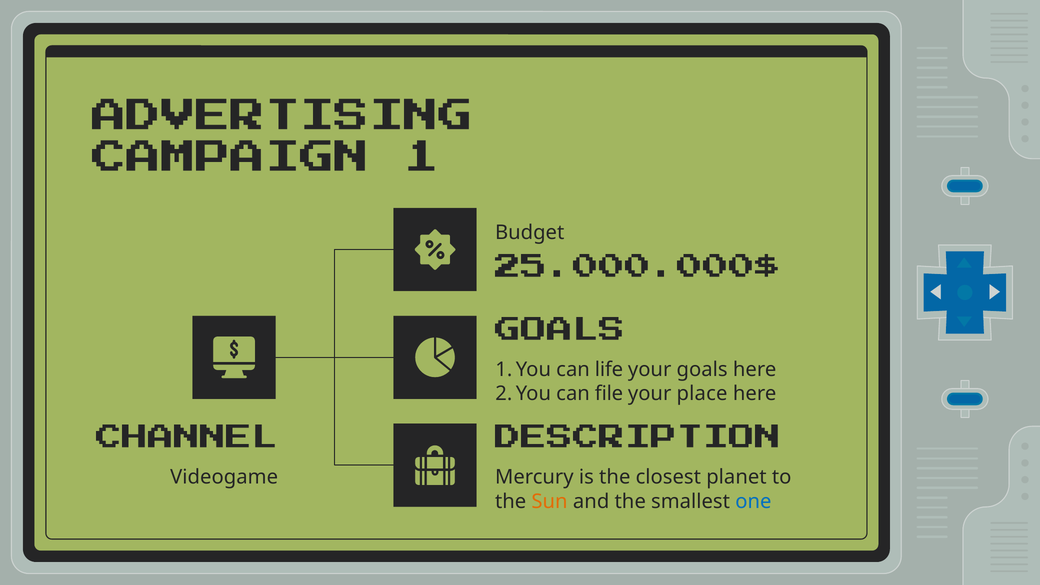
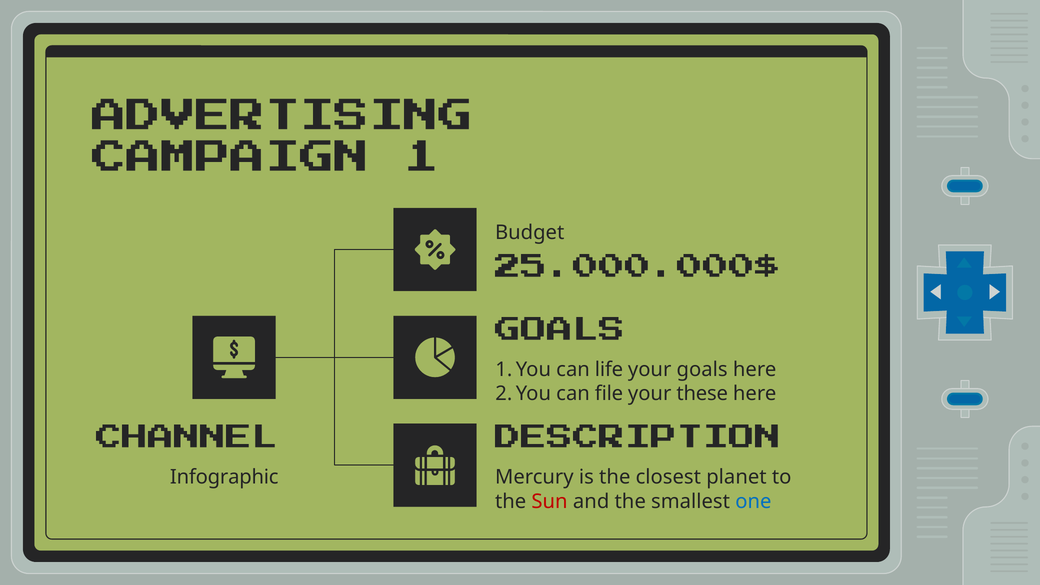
place: place -> these (702, 394)
Videogame: Videogame -> Infographic (224, 477)
Sun colour: orange -> red (550, 502)
